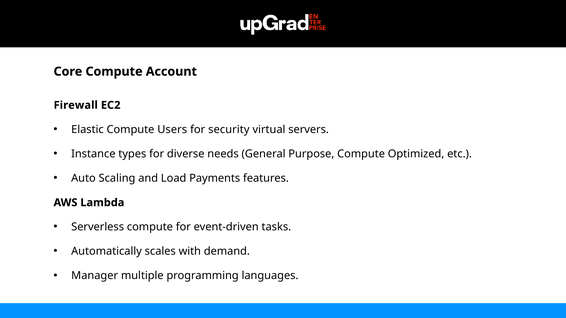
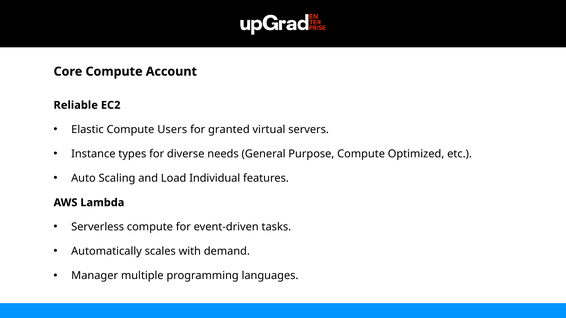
Firewall: Firewall -> Reliable (76, 105)
security: security -> granted (229, 130)
Payments: Payments -> Individual (215, 178)
